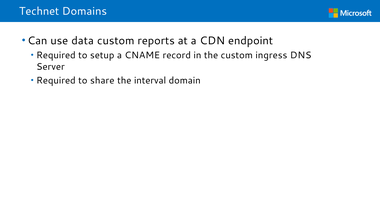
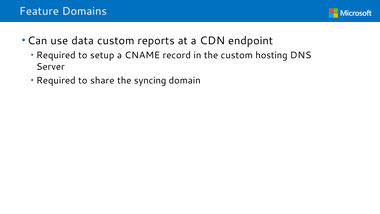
Technet: Technet -> Feature (39, 11)
ingress: ingress -> hosting (271, 55)
interval: interval -> syncing (150, 80)
